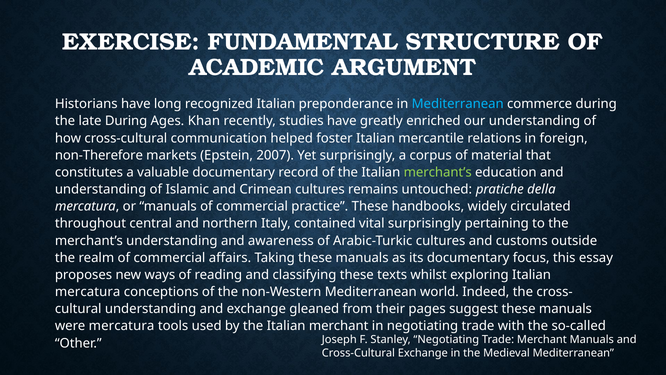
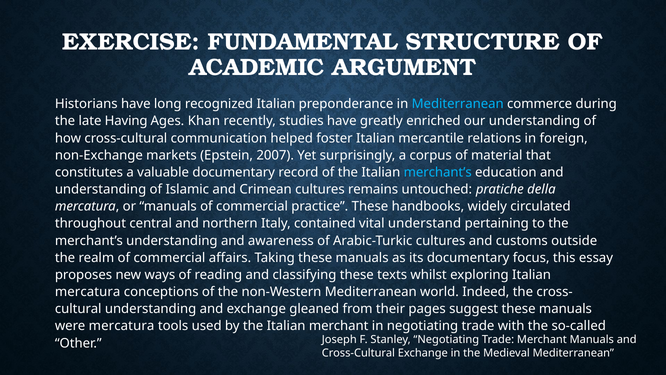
late During: During -> Having (126, 121)
non-Therefore: non-Therefore -> non-Exchange (99, 155)
merchant’s colour: light green -> light blue (438, 172)
vital surprisingly: surprisingly -> understand (425, 223)
